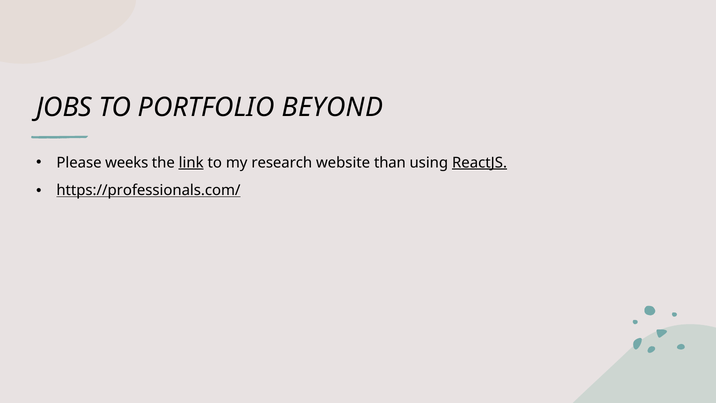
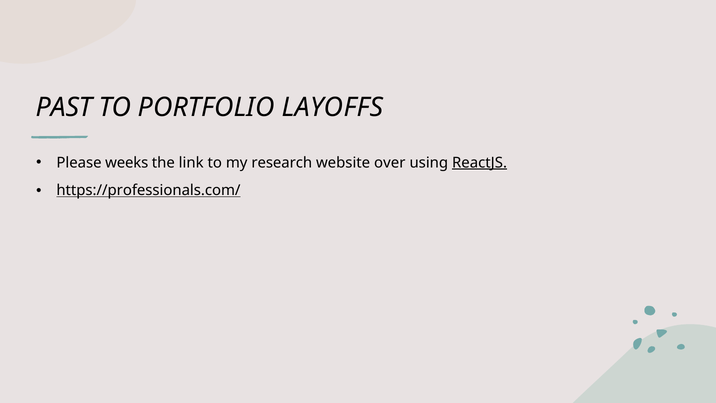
JOBS: JOBS -> PAST (64, 107)
BEYOND: BEYOND -> LAYOFFS (332, 107)
link underline: present -> none (191, 163)
than: than -> over (390, 163)
